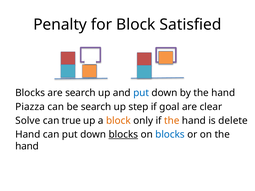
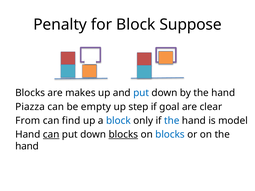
Satisfied: Satisfied -> Suppose (191, 25)
are search: search -> makes (80, 93)
be search: search -> empty (96, 107)
Solve: Solve -> From (28, 121)
true: true -> find (71, 121)
block colour: orange -> blue (118, 121)
the colour: orange -> blue (172, 121)
delete: delete -> model (233, 121)
can underline: none -> present (51, 135)
